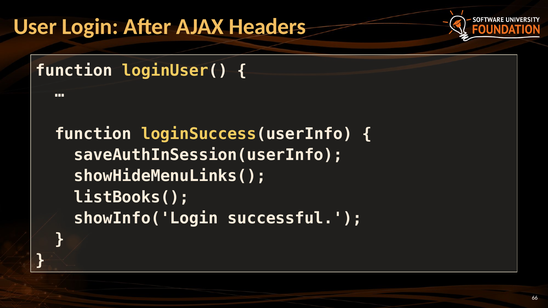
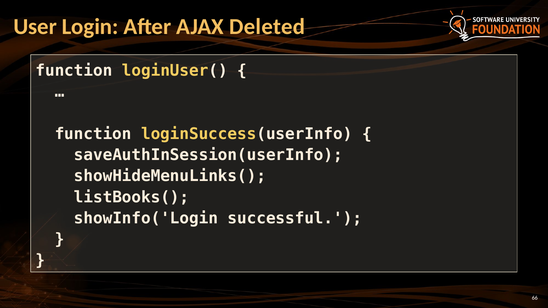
Headers: Headers -> Deleted (267, 27)
